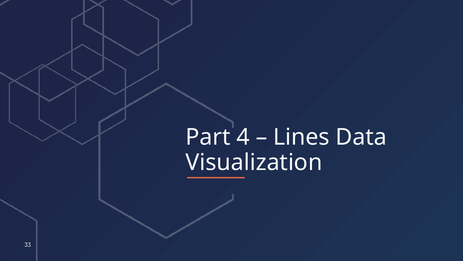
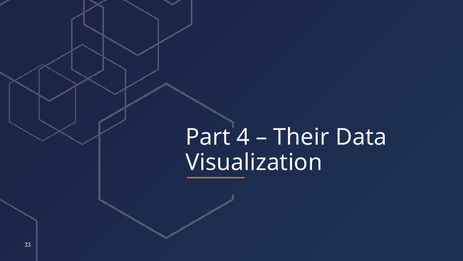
Lines: Lines -> Their (301, 137)
